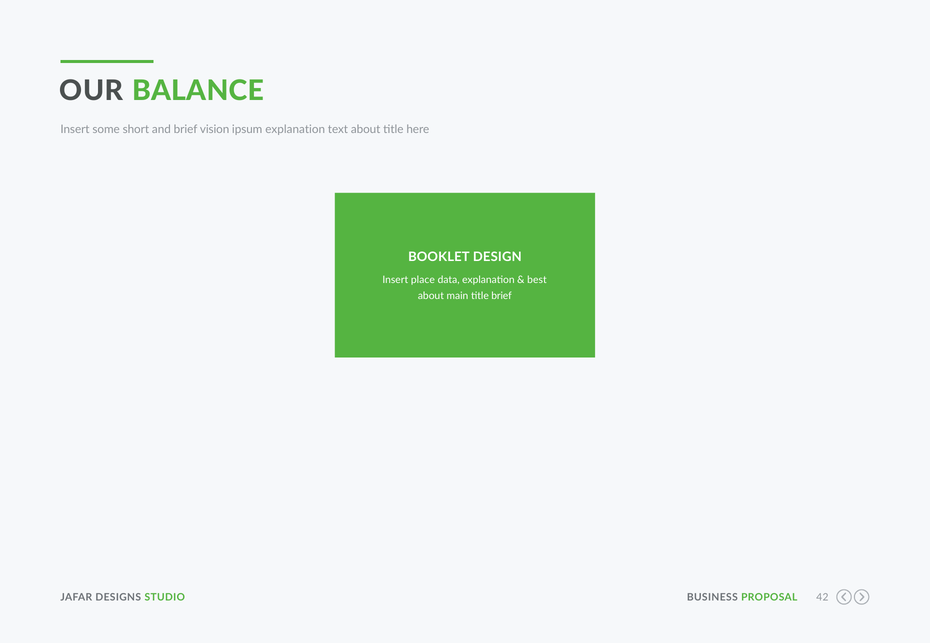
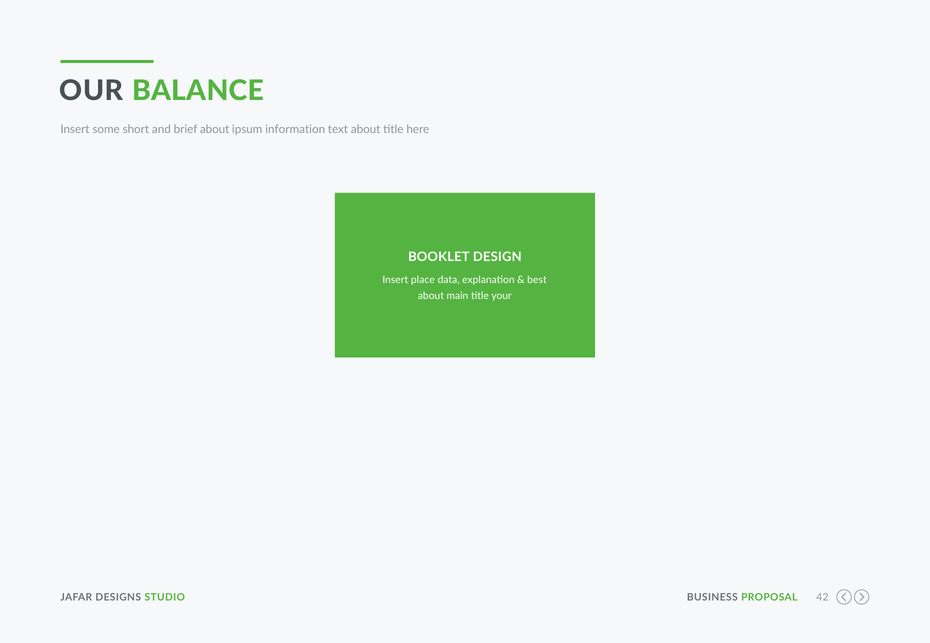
brief vision: vision -> about (215, 129)
ipsum explanation: explanation -> information (295, 129)
title brief: brief -> your (502, 296)
